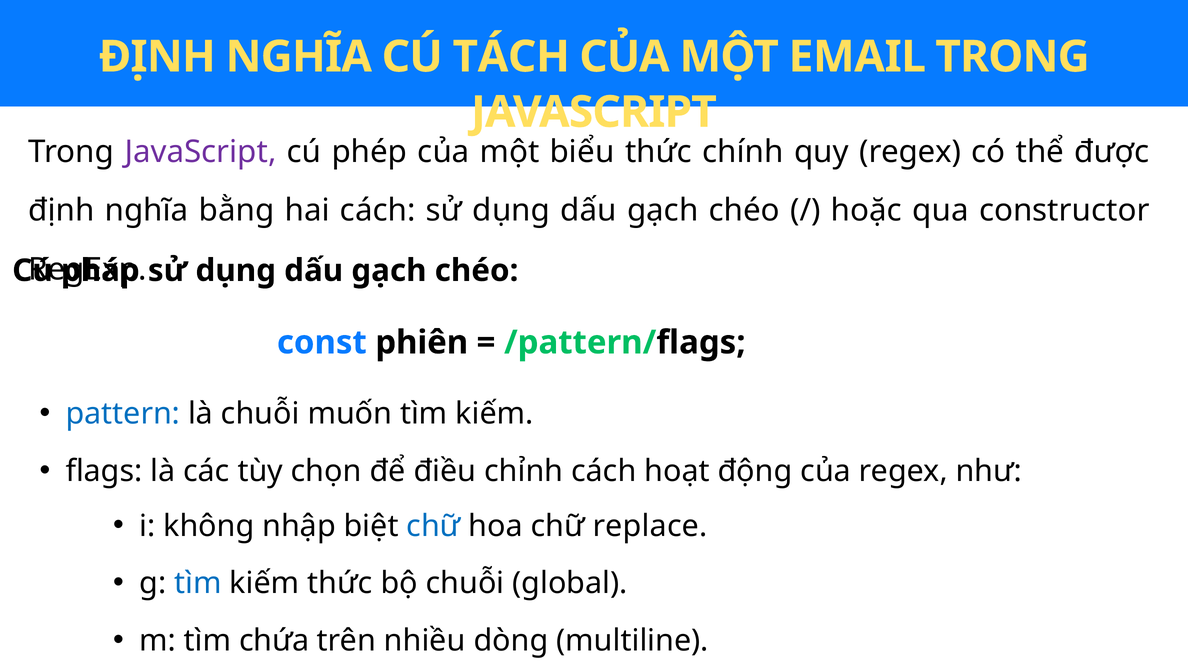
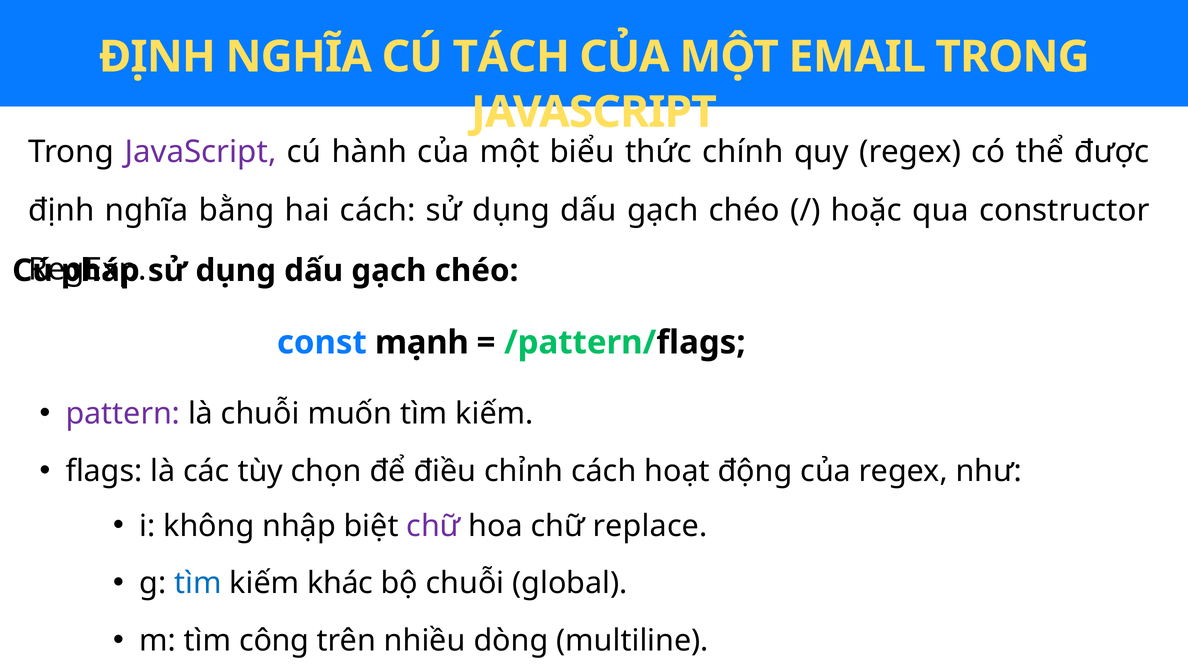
phép: phép -> hành (369, 152)
phiên: phiên -> mạnh (422, 343)
pattern colour: blue -> purple (123, 414)
chữ colour: blue -> purple (433, 526)
kiếm thức: thức -> khác (340, 584)
chứa: chứa -> công (274, 641)
